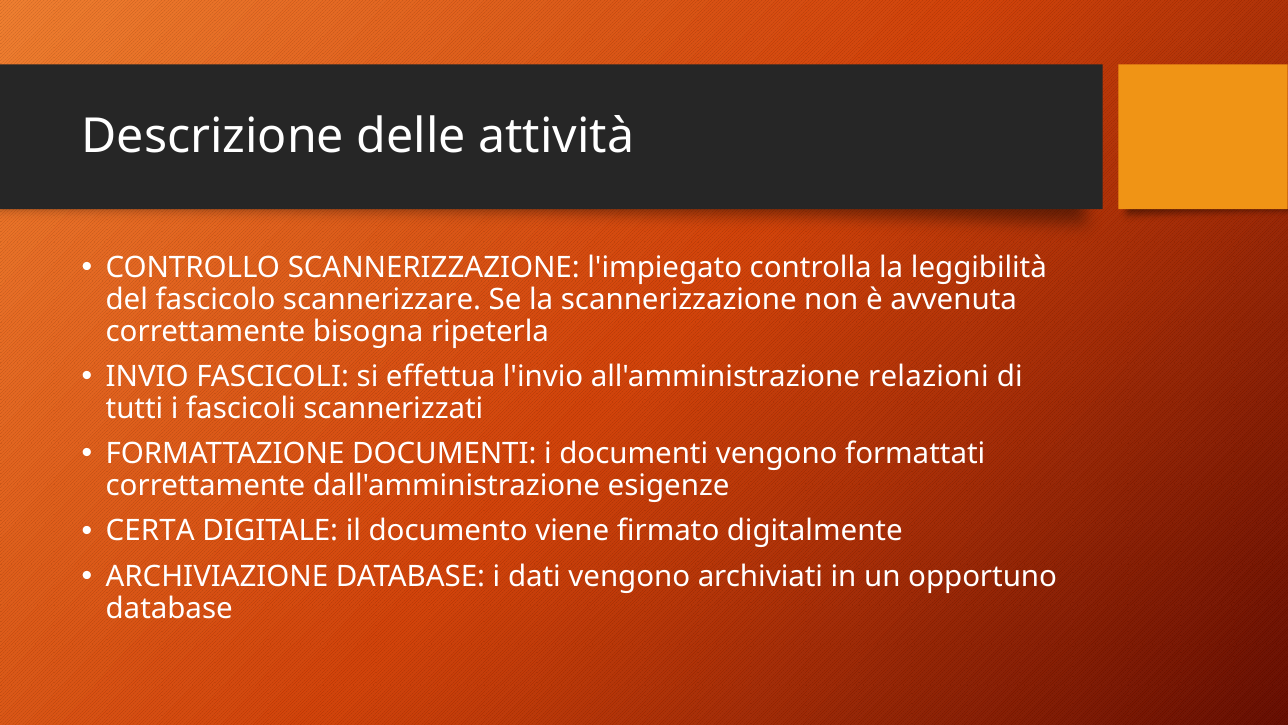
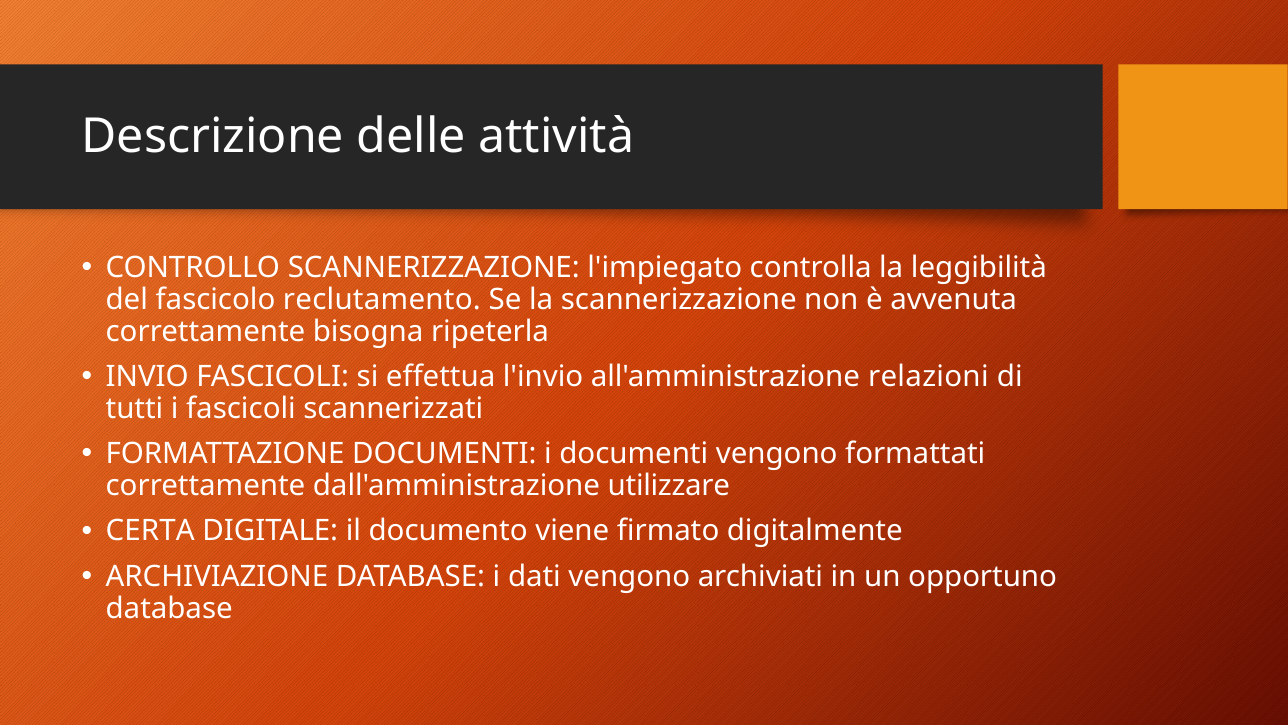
scannerizzare: scannerizzare -> reclutamento (382, 299)
esigenze: esigenze -> utilizzare (669, 486)
